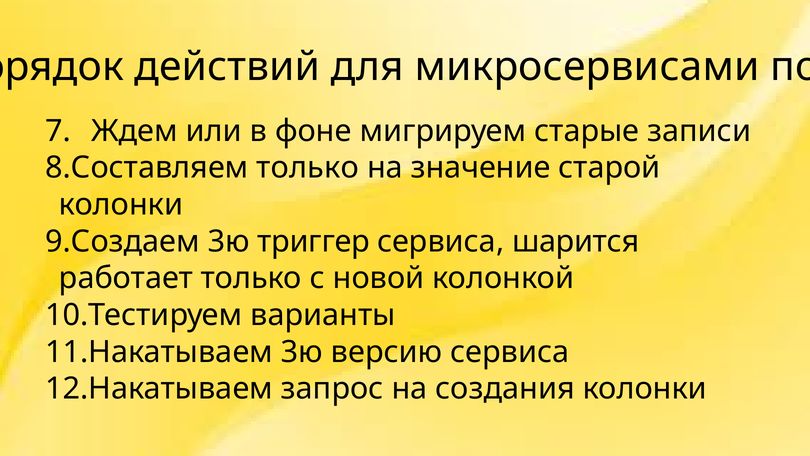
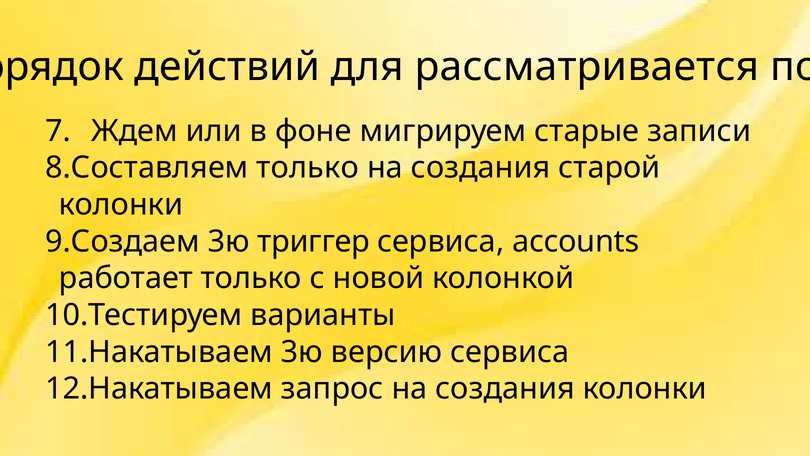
микросервисами: микросервисами -> рассматривается (587, 67)
значение: значение -> создания (481, 168)
шарится: шарится -> accounts (576, 241)
